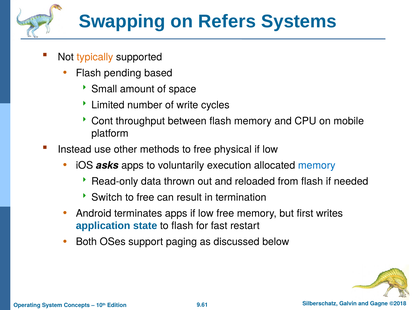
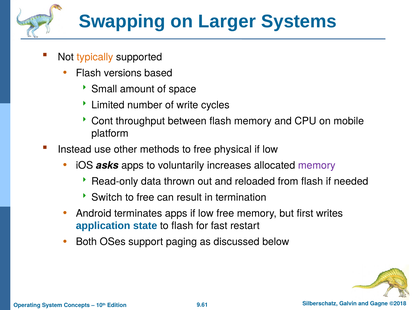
Refers: Refers -> Larger (227, 21)
pending: pending -> versions (123, 73)
execution: execution -> increases (229, 165)
memory colour: blue -> purple (317, 165)
